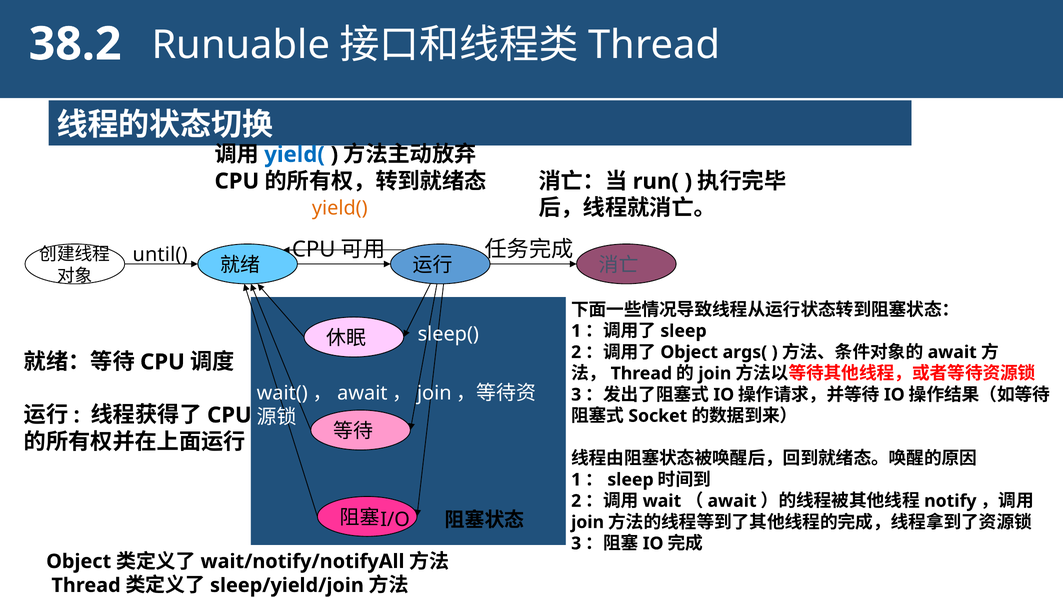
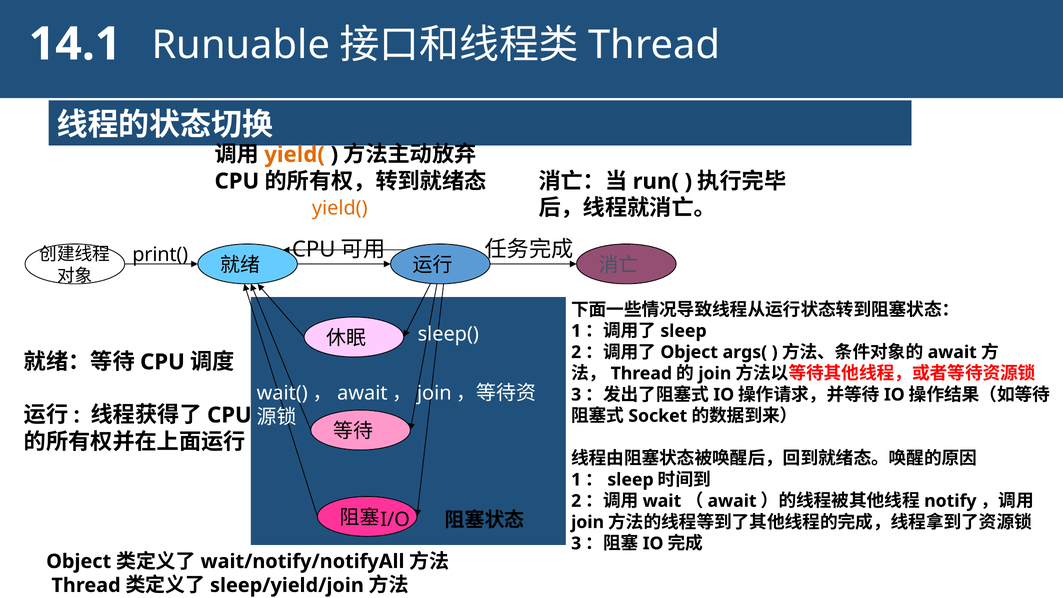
38.2: 38.2 -> 14.1 (75, 44)
yield( colour: blue -> orange (295, 155)
until(: until( -> print( (160, 255)
